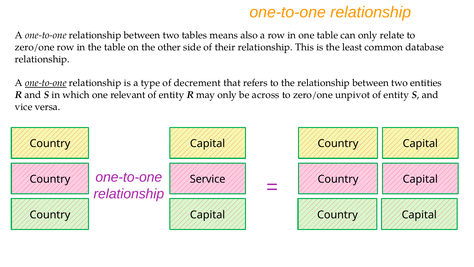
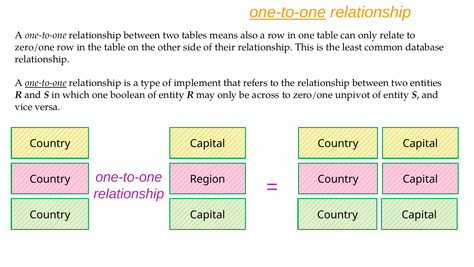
one-to-one underline: none -> present (288, 12)
decrement: decrement -> implement (197, 83)
relevant: relevant -> boolean (128, 95)
Service: Service -> Region (208, 179)
